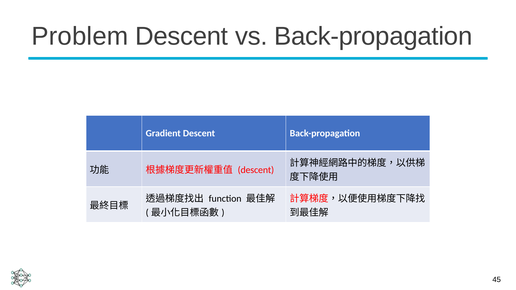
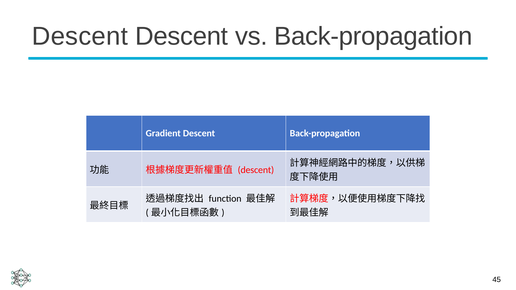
Problem: Problem -> Descent (80, 36)
